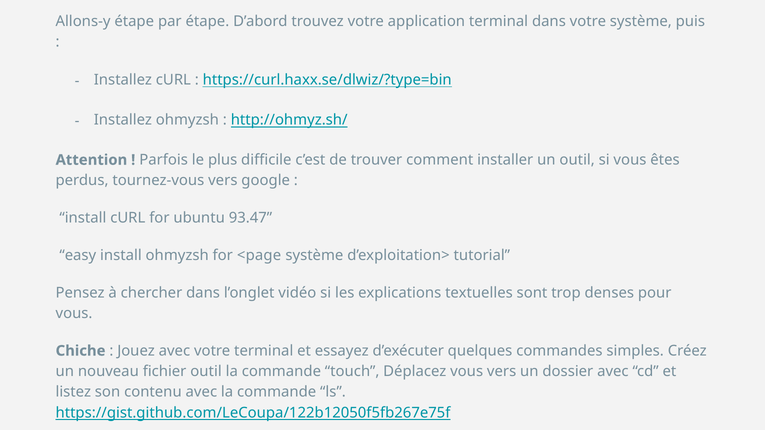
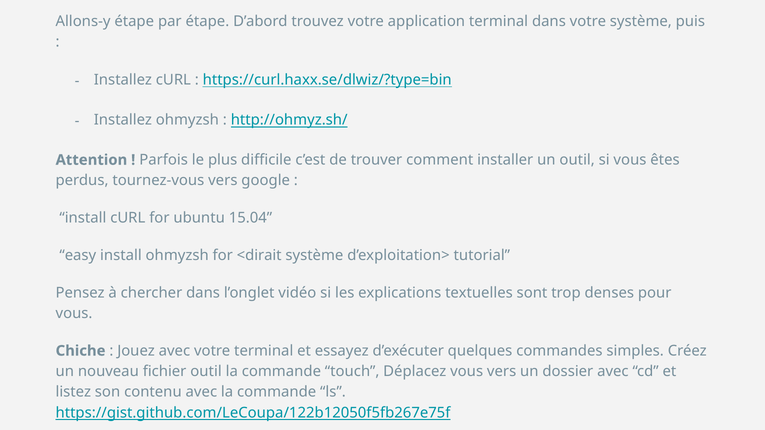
93.47: 93.47 -> 15.04 (250, 218)
<page: <page -> <dirait (259, 256)
